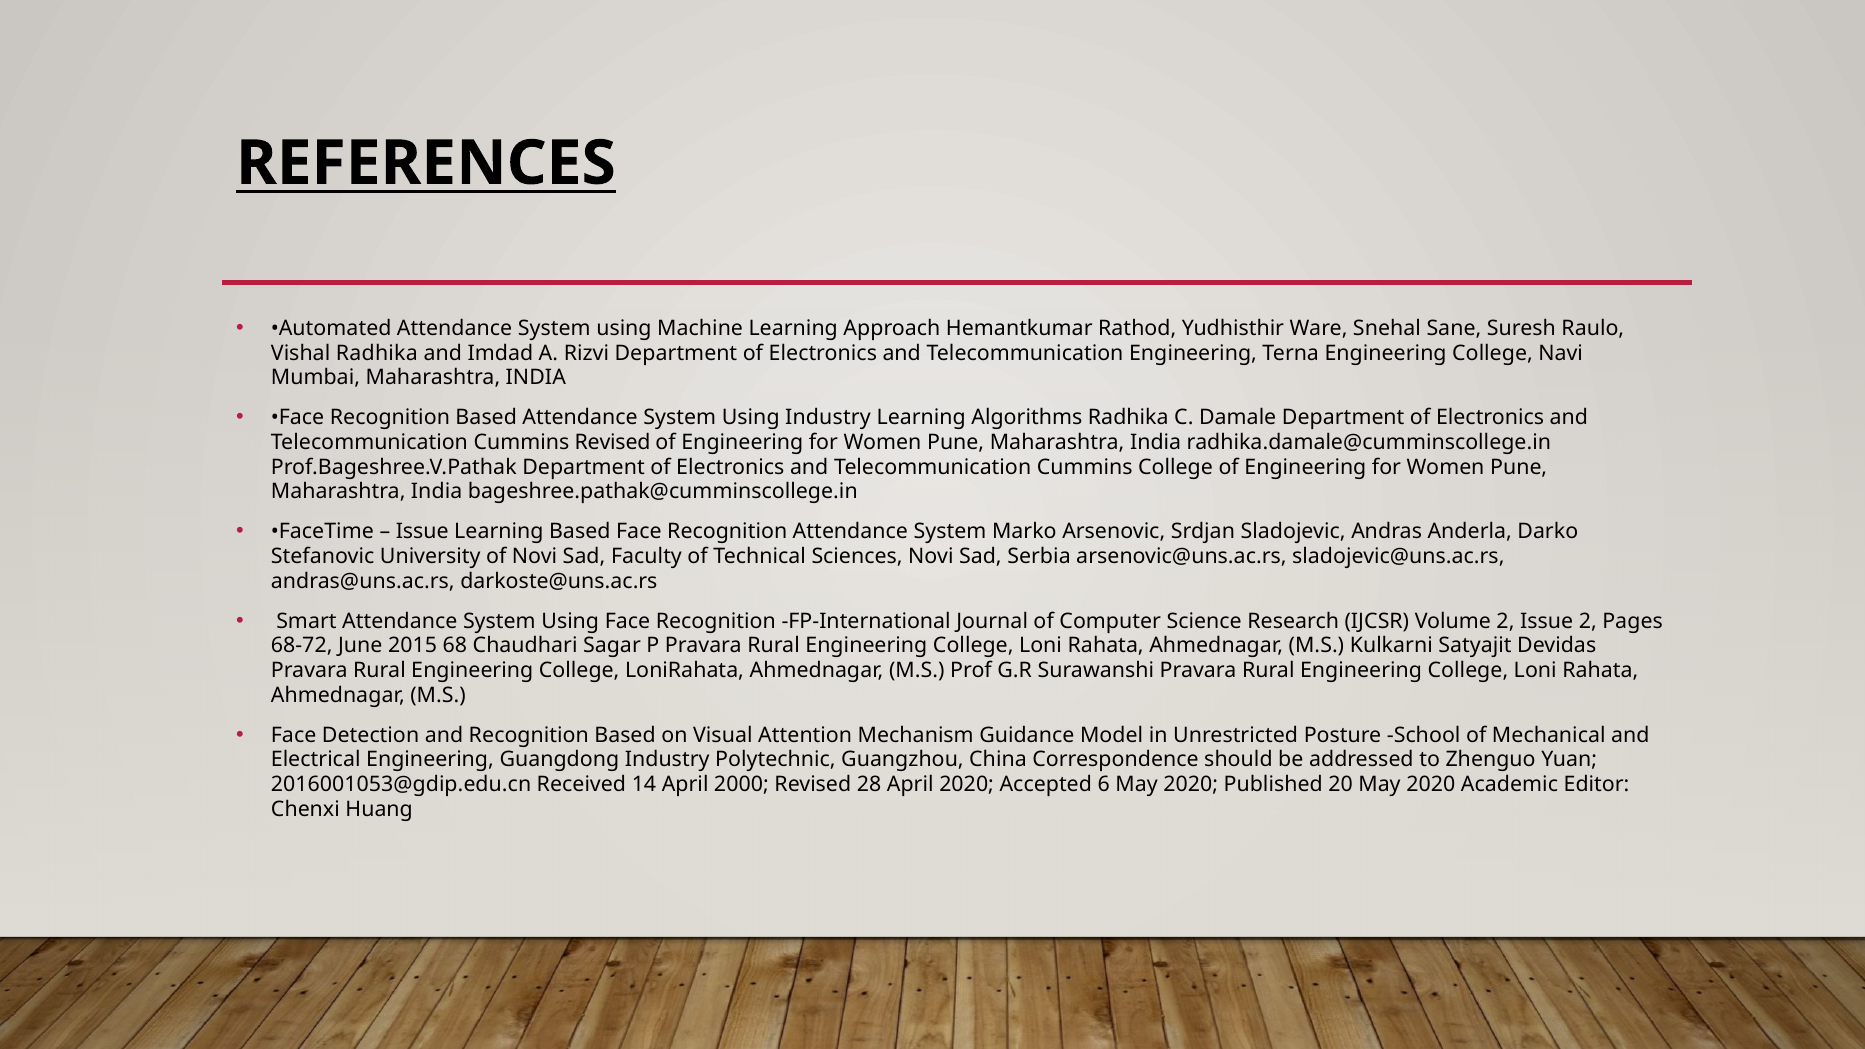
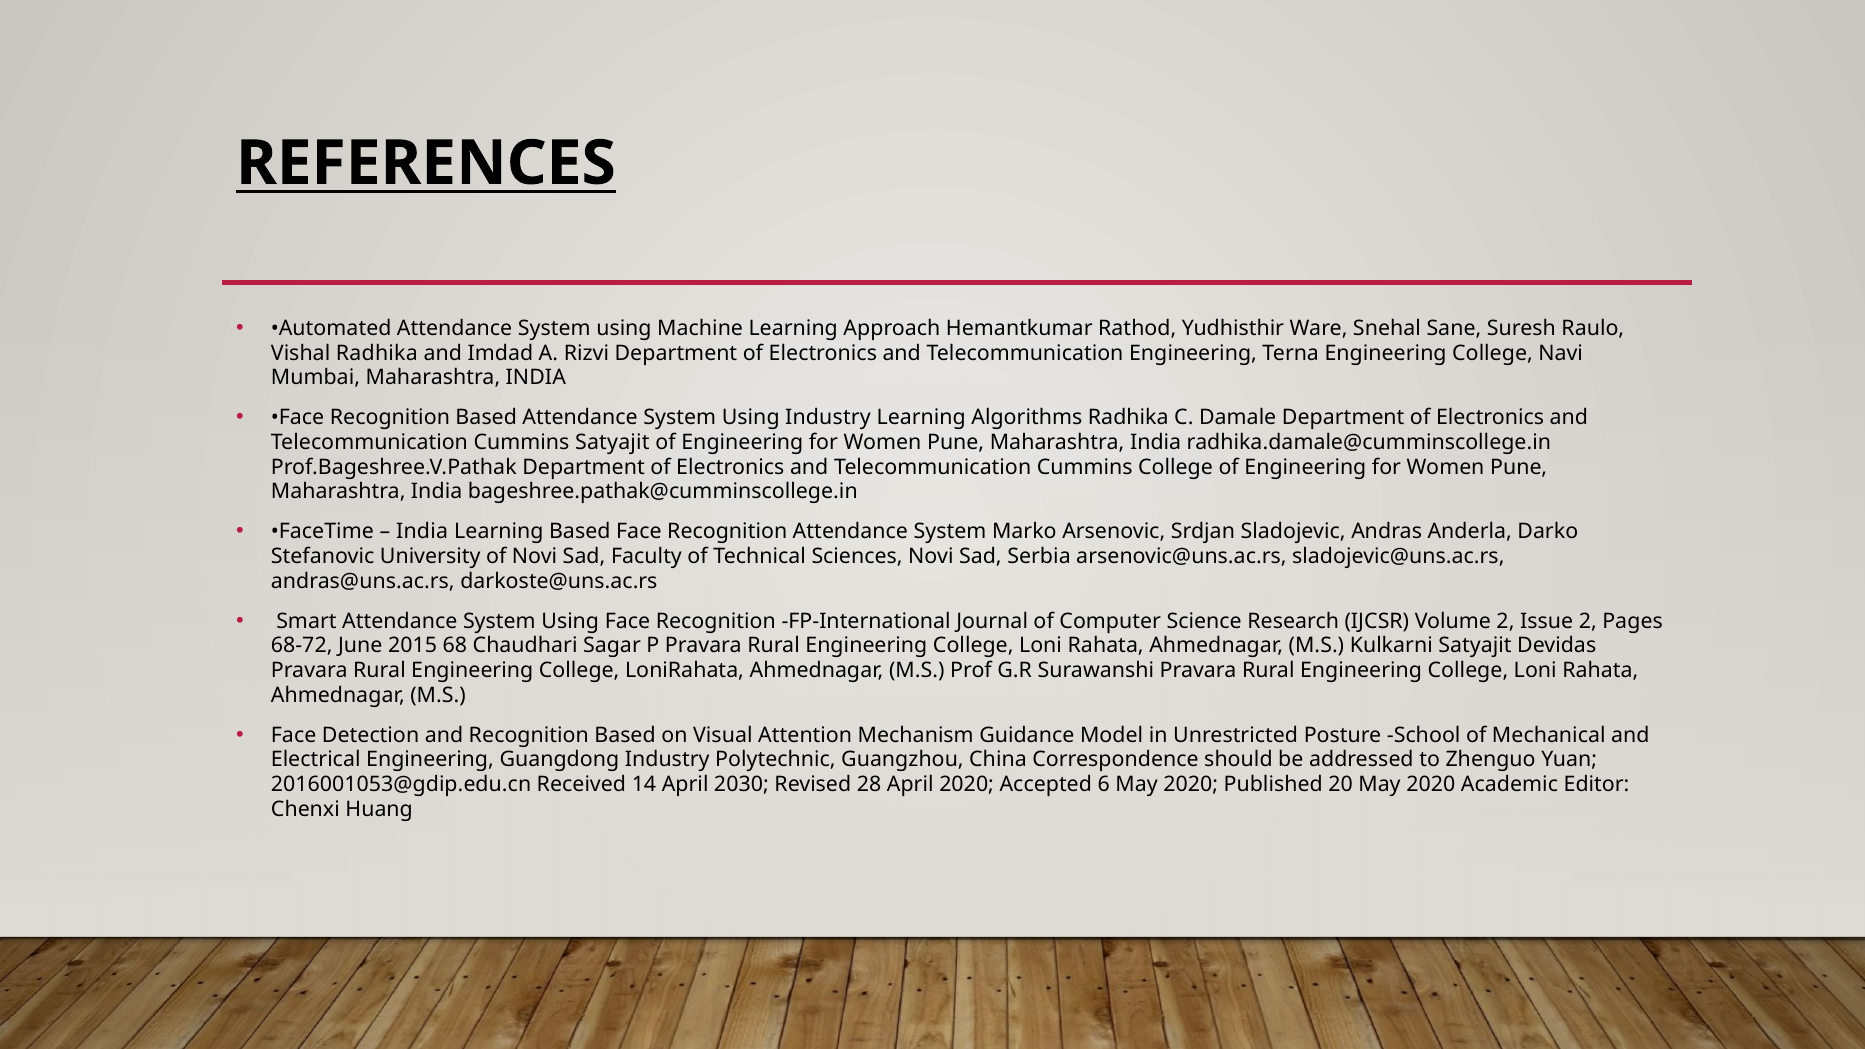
Cummins Revised: Revised -> Satyajit (612, 443)
Issue: Issue -> India (422, 532)
2000: 2000 -> 2030 (741, 785)
